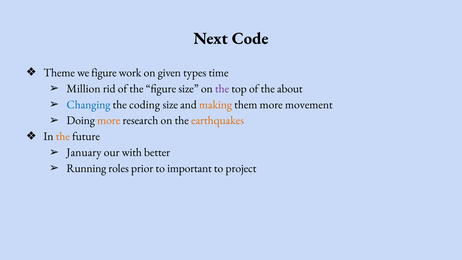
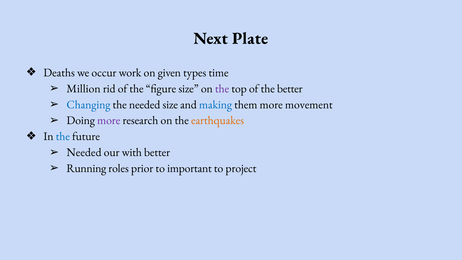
Code: Code -> Plate (250, 38)
Theme: Theme -> Deaths (59, 73)
we figure: figure -> occur (104, 73)
the about: about -> better (290, 89)
the coding: coding -> needed (145, 105)
making colour: orange -> blue (216, 105)
more colour: orange -> purple (109, 120)
the colour: orange -> blue (63, 136)
January: January -> Needed (84, 152)
